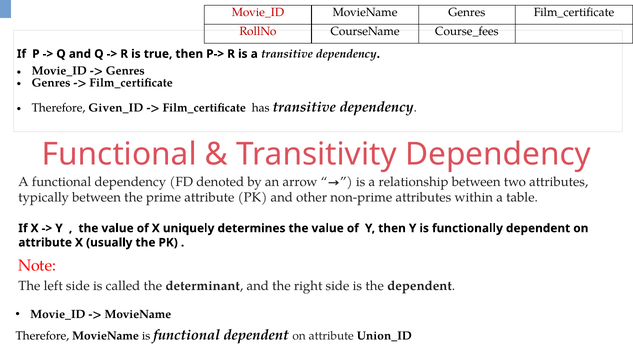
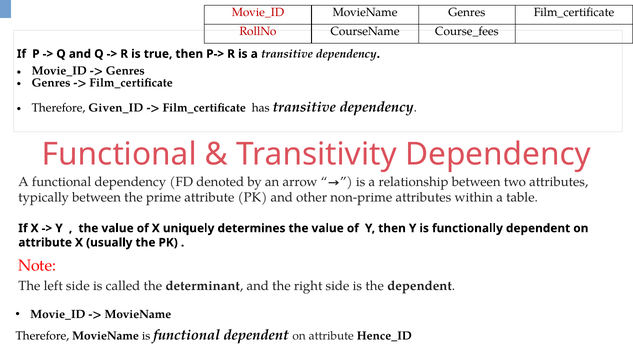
Union_ID: Union_ID -> Hence_ID (384, 336)
